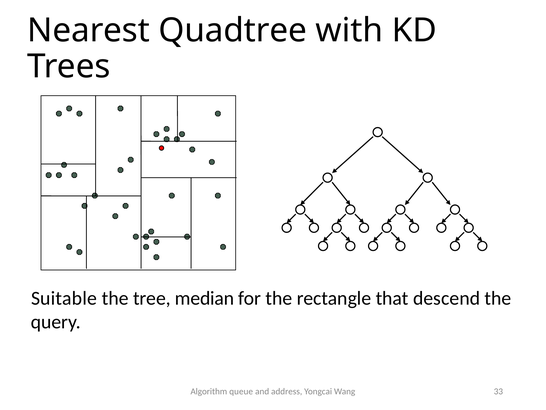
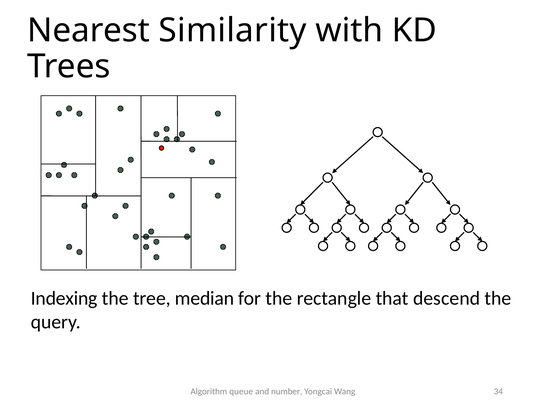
Quadtree: Quadtree -> Similarity (233, 30)
Suitable: Suitable -> Indexing (64, 298)
address: address -> number (287, 391)
33: 33 -> 34 (498, 391)
